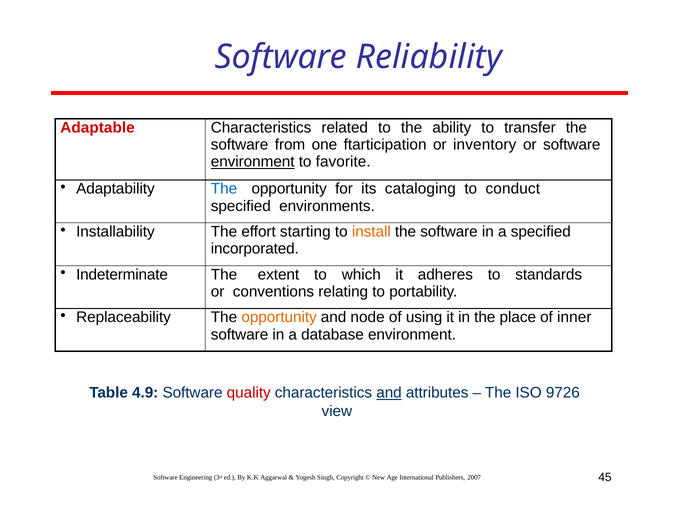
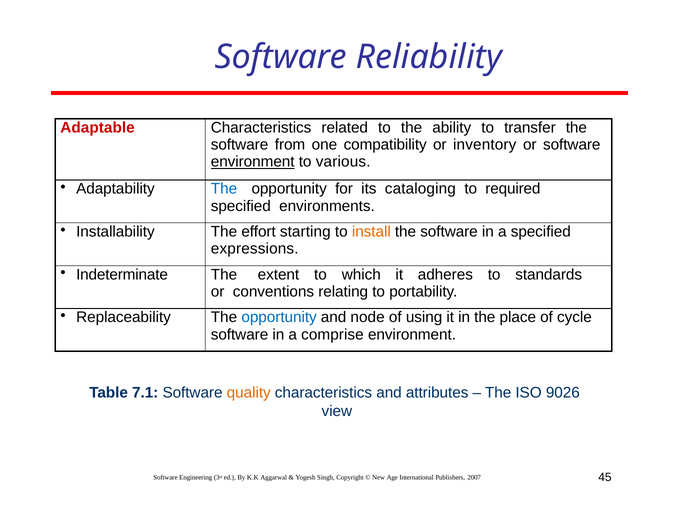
ftarticipation: ftarticipation -> compatibility (385, 145)
favorite: favorite -> various (343, 162)
conduct: conduct -> required (513, 189)
incorporated: incorporated -> expressions (255, 249)
opportunity colour: orange -> blue (279, 317)
inner: inner -> cycle (574, 317)
database: database -> comprise (332, 334)
4.9: 4.9 -> 7.1 (145, 393)
quality colour: red -> orange (249, 393)
and underline: present -> none (389, 393)
9726: 9726 -> 9026 (563, 393)
